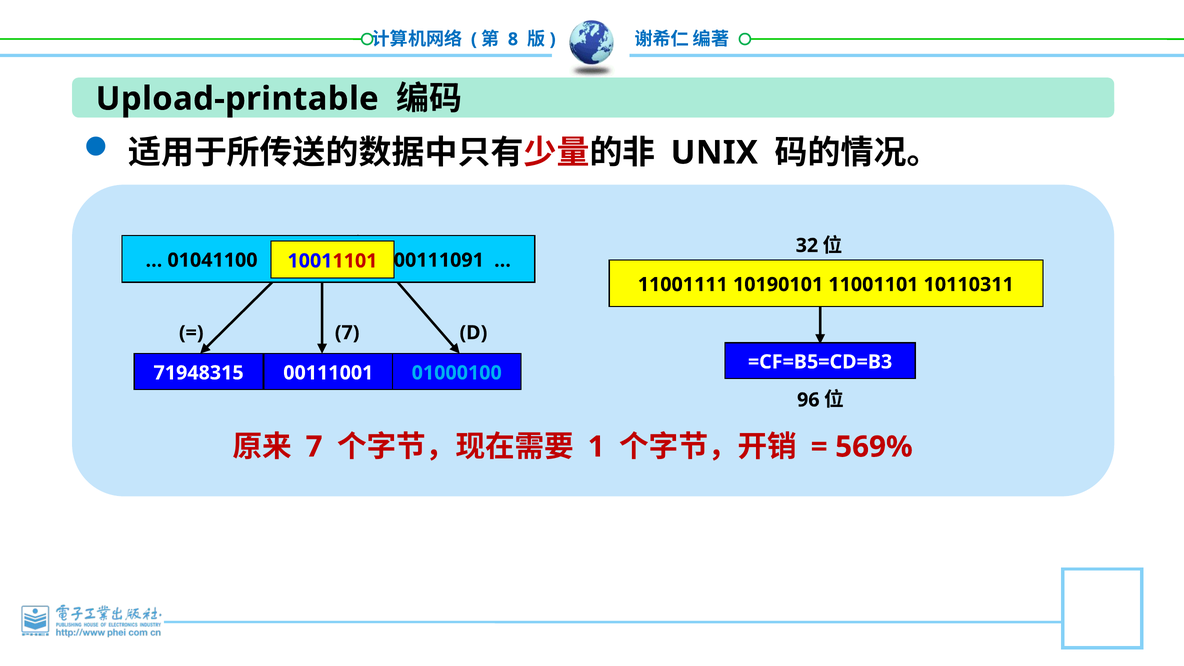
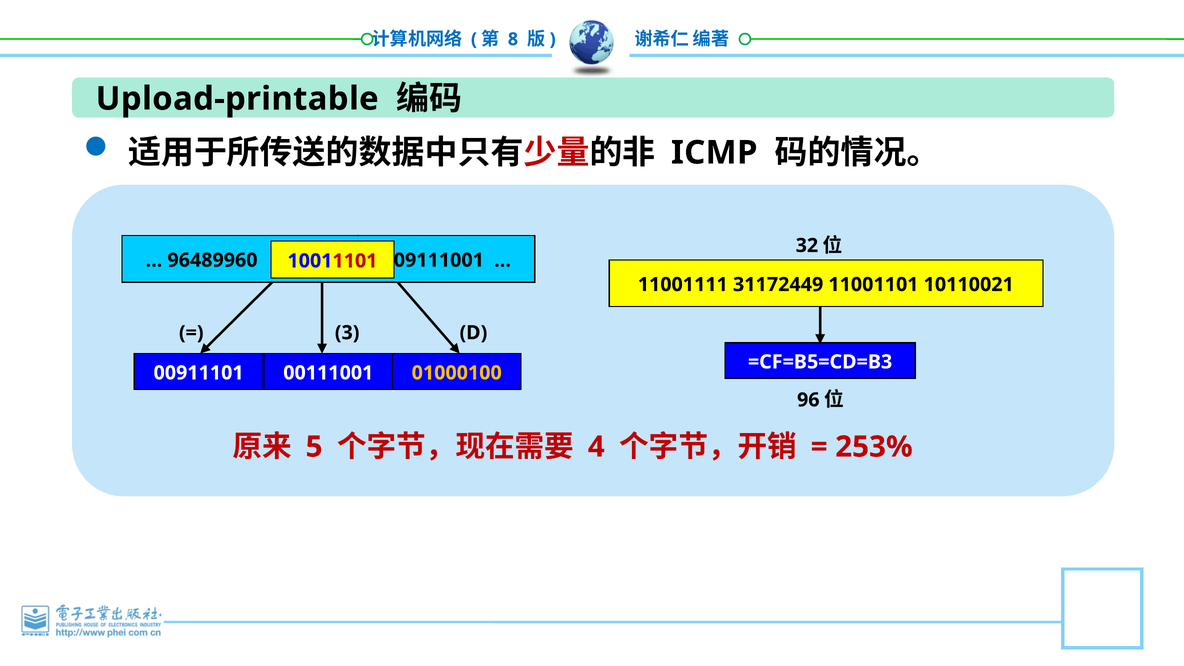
UNIX: UNIX -> ICMP (714, 153)
01041100: 01041100 -> 96489960 (212, 260)
00111091: 00111091 -> 09111001 (439, 260)
10190101: 10190101 -> 31172449 (778, 285)
10110311: 10110311 -> 10110021 (969, 285)
7: 7 -> 3 (347, 333)
71948315: 71948315 -> 00911101 (199, 373)
01000100 colour: light blue -> yellow (457, 373)
7: 7 -> 5 (314, 447)
1: 1 -> 4 (596, 447)
569%: 569% -> 253% (874, 447)
